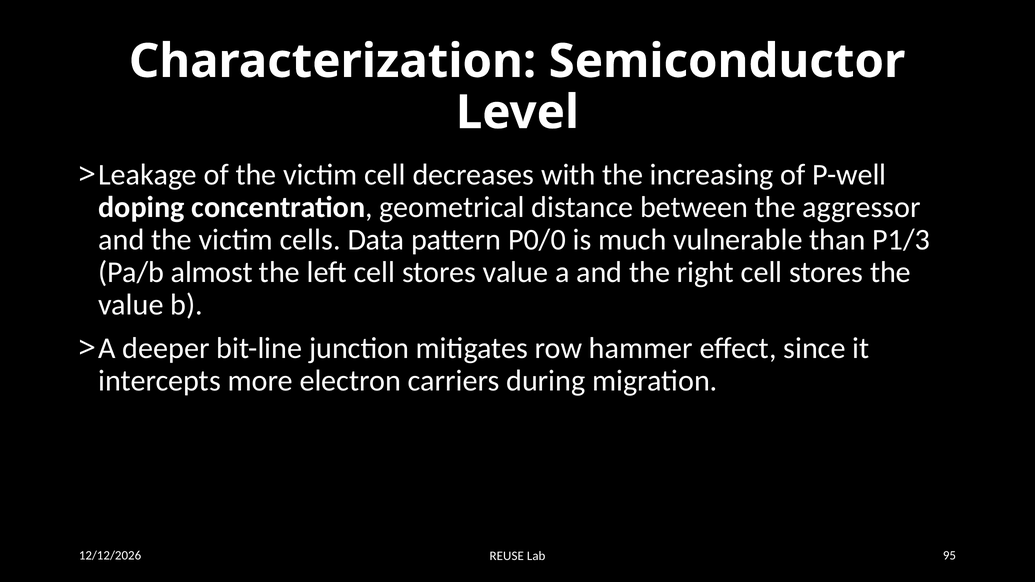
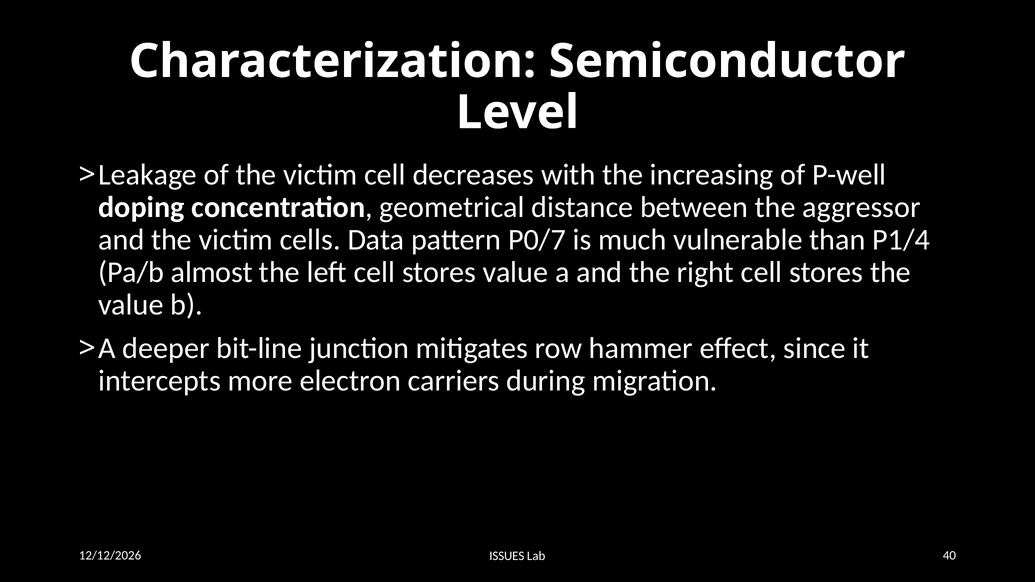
P0/0: P0/0 -> P0/7 (537, 240)
P1/3: P1/3 -> P1/4 (901, 240)
REUSE: REUSE -> ISSUES (507, 556)
95: 95 -> 40 (950, 556)
